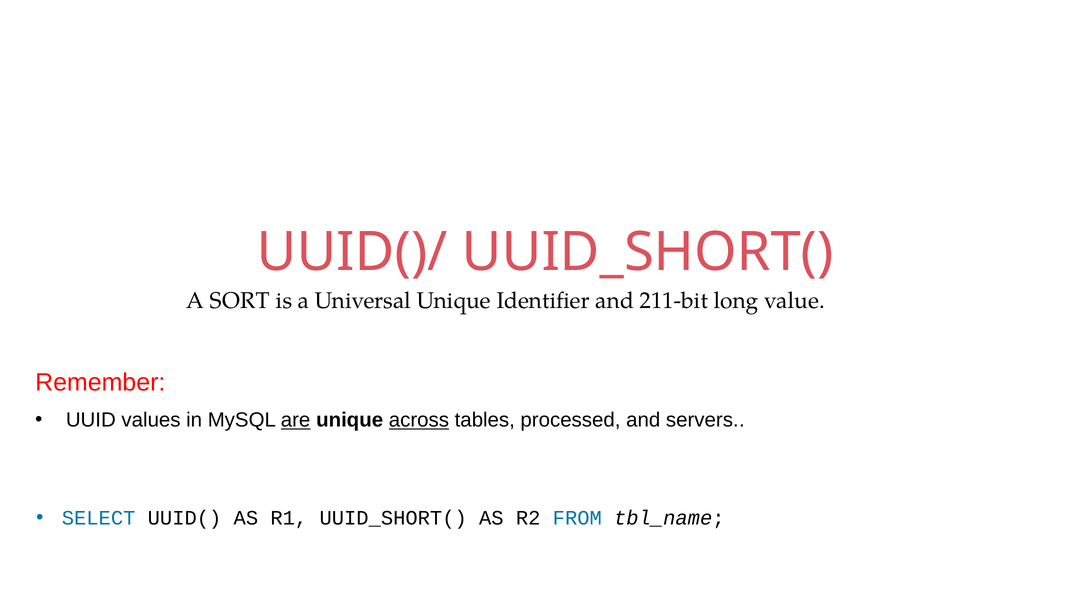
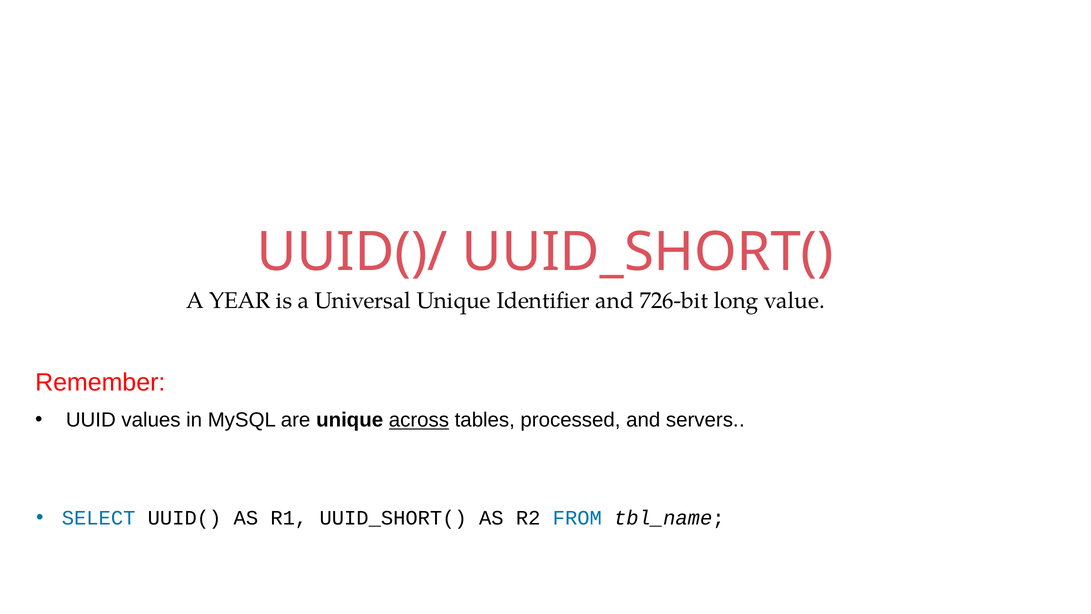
SORT: SORT -> YEAR (240, 301)
211-bit: 211-bit -> 726-bit (674, 301)
are underline: present -> none (296, 420)
